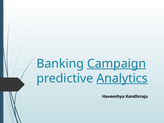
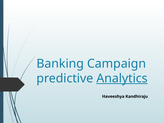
Campaign underline: present -> none (117, 64)
